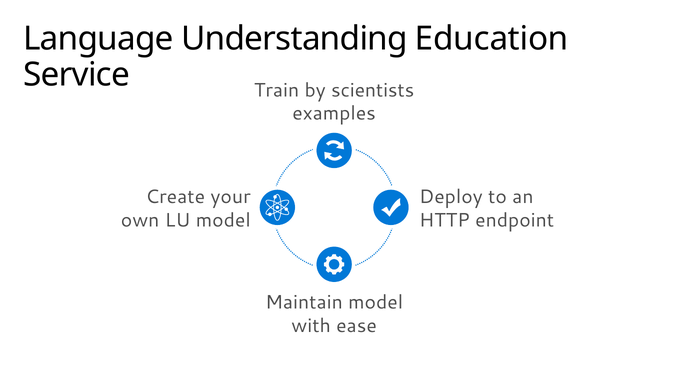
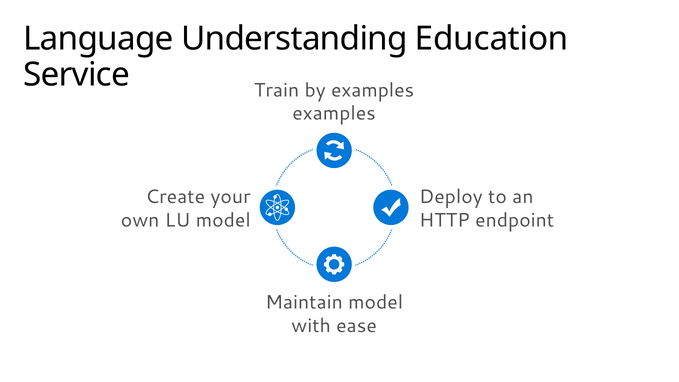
by scientists: scientists -> examples (373, 90)
